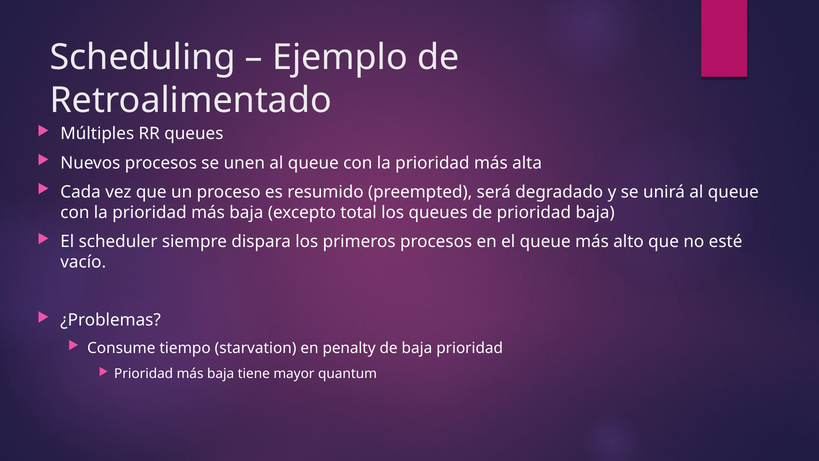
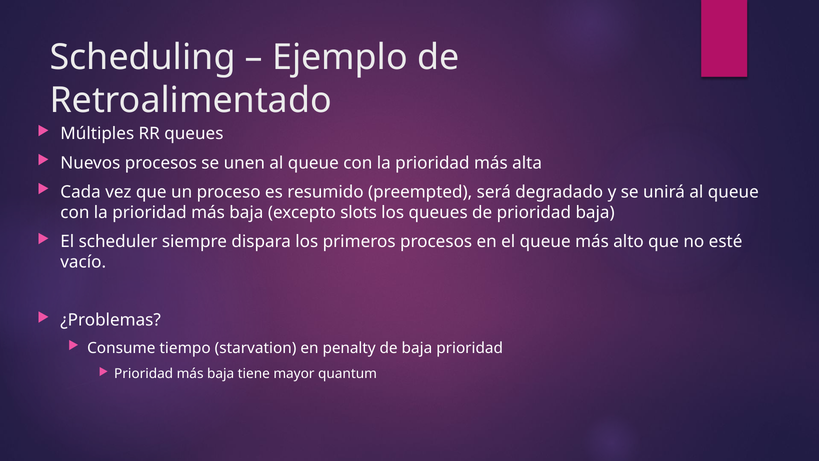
total: total -> slots (359, 212)
